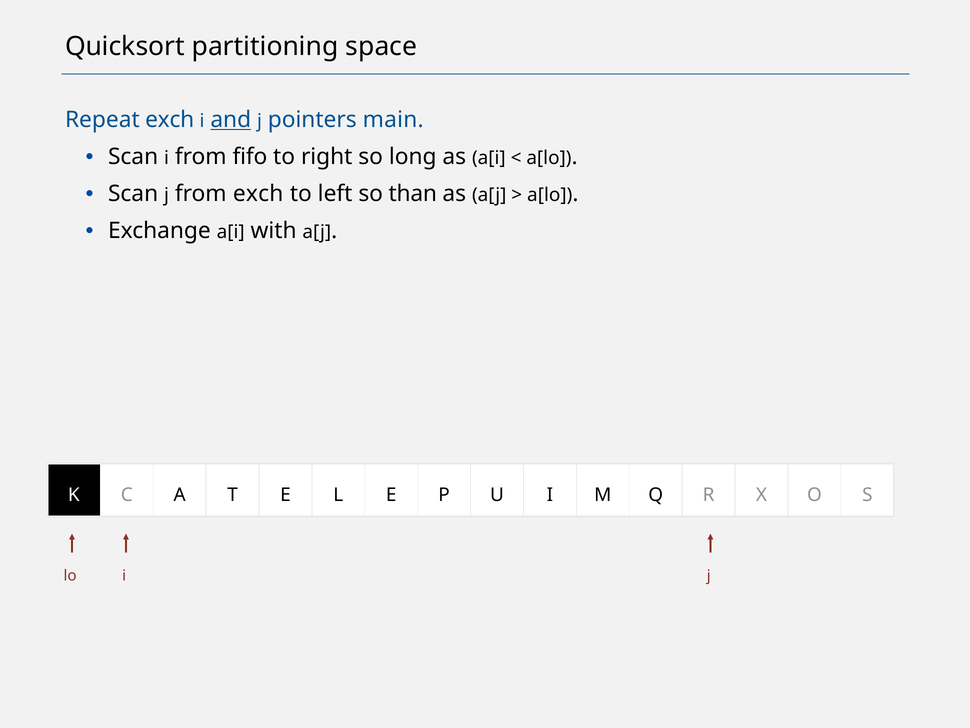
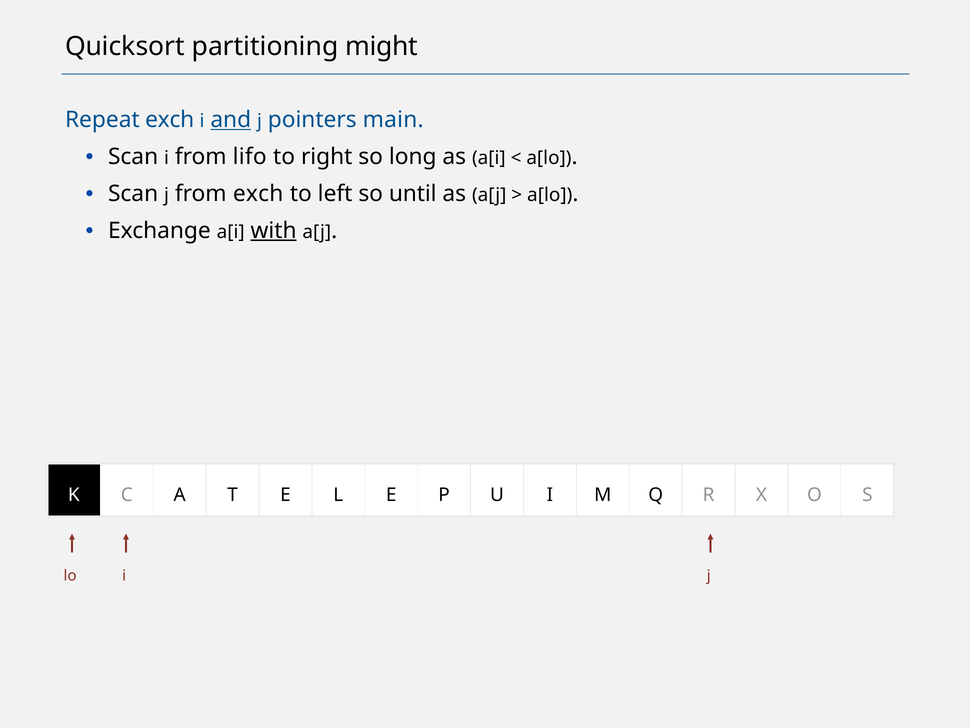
space: space -> might (381, 47)
fifo: fifo -> lifo (250, 157)
than: than -> until (413, 194)
with underline: none -> present (274, 230)
